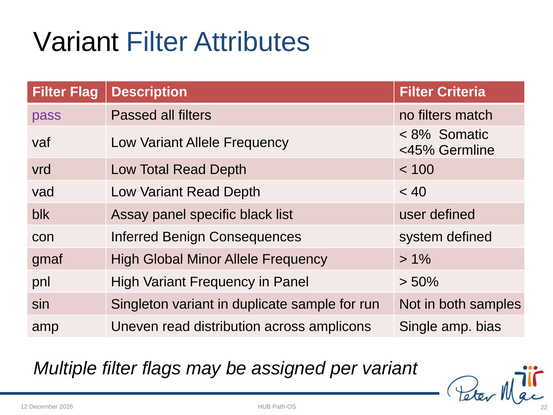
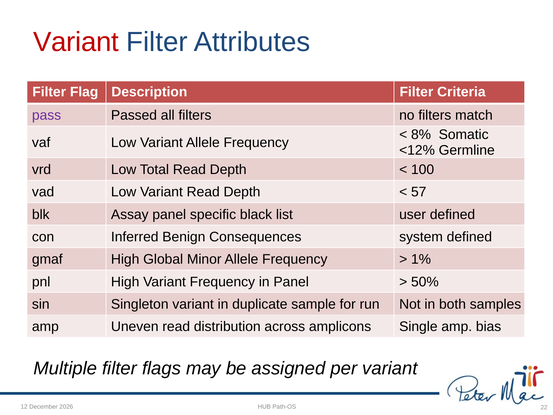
Variant colour: black -> red (76, 42)
<45%: <45% -> <12% (417, 150)
40: 40 -> 57 (419, 192)
